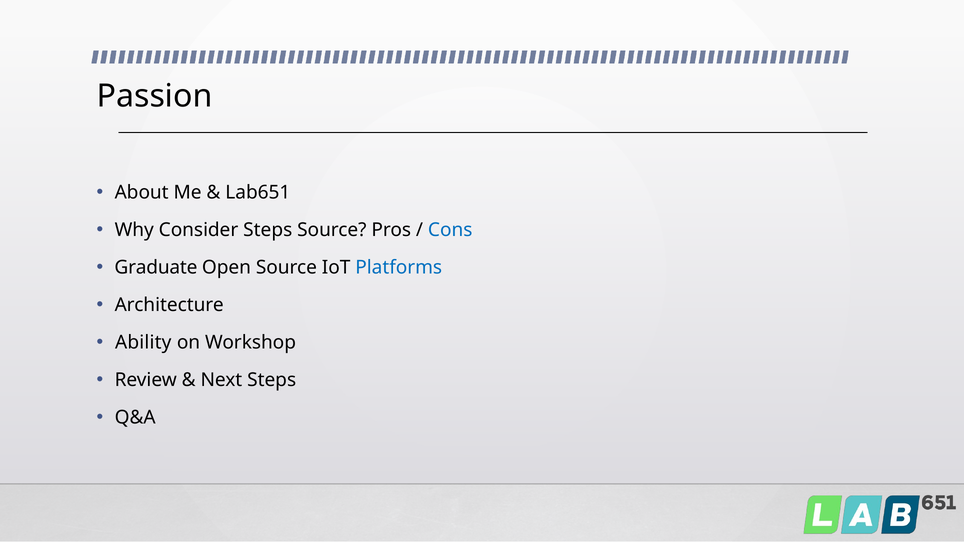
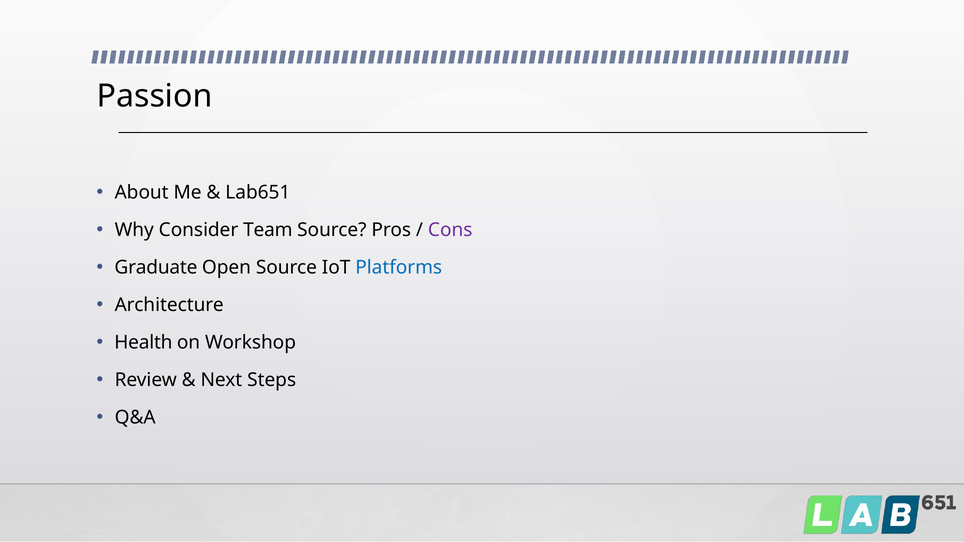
Consider Steps: Steps -> Team (268, 230)
Cons colour: blue -> purple (450, 230)
Ability: Ability -> Health (143, 343)
